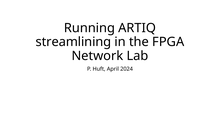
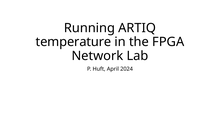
streamlining: streamlining -> temperature (73, 42)
